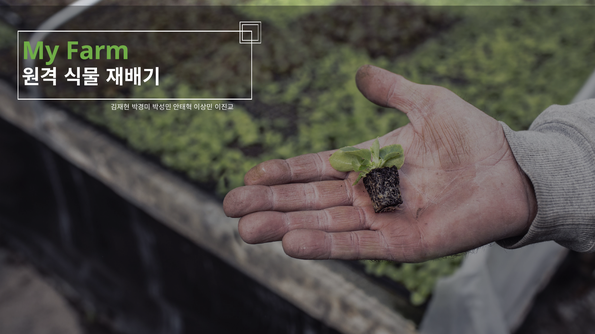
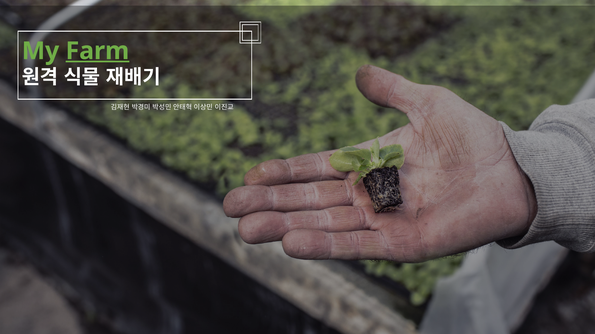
Farm underline: none -> present (97, 51)
